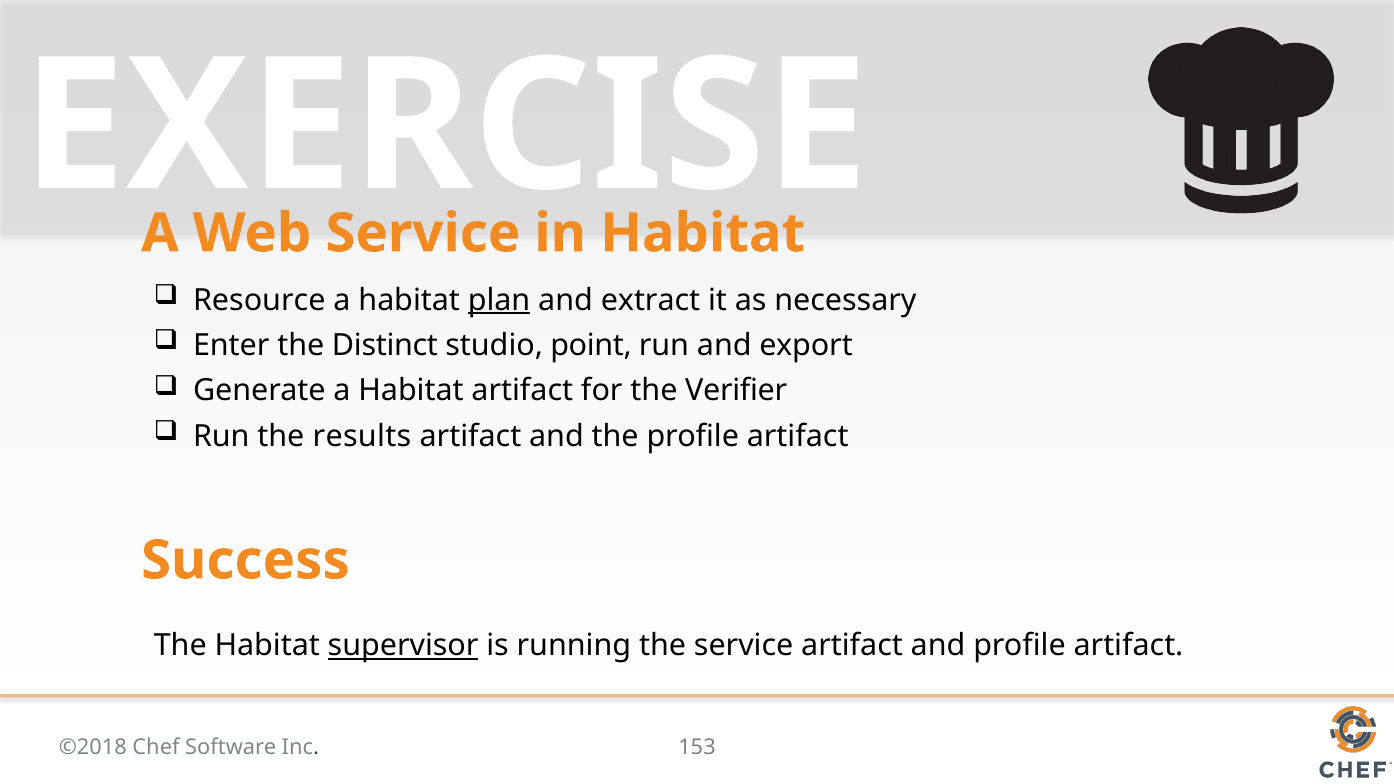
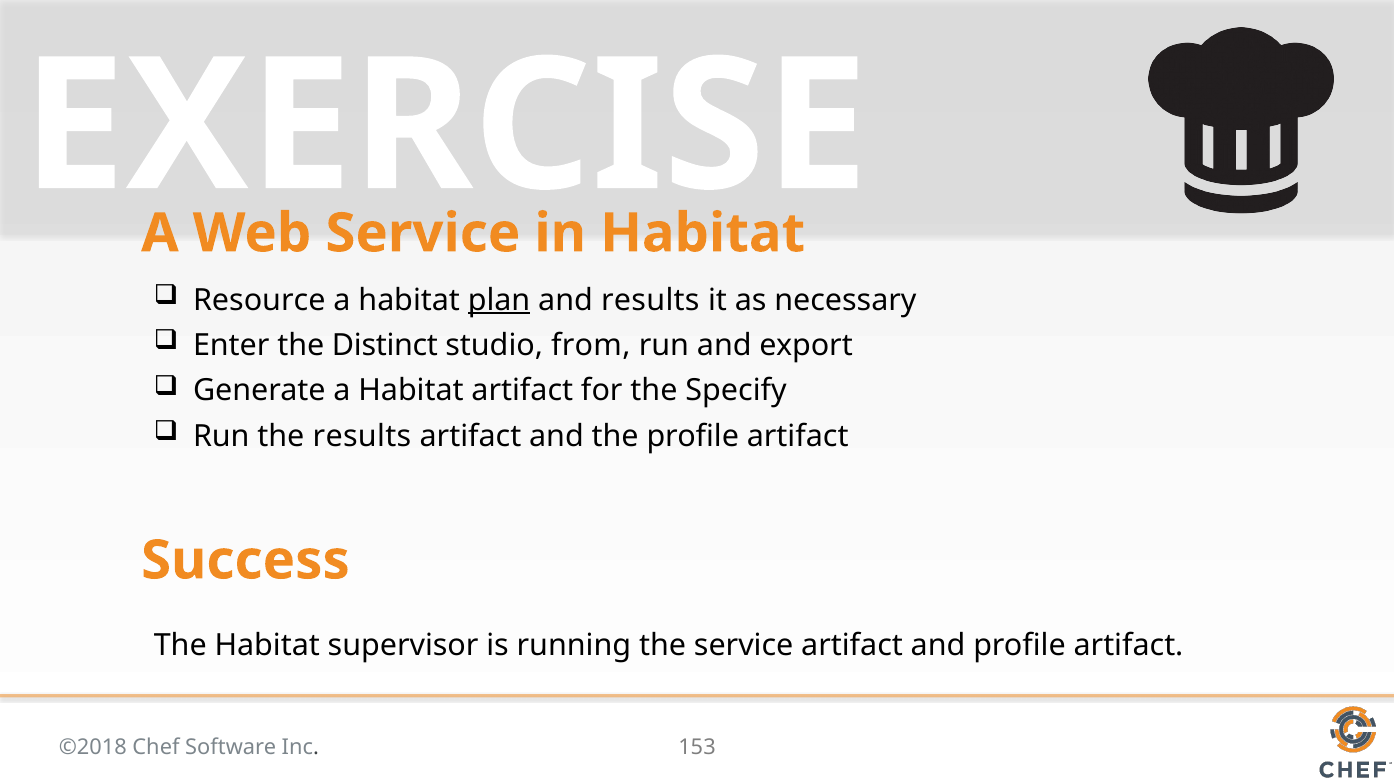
and extract: extract -> results (650, 300)
point: point -> from (591, 345)
Verifier: Verifier -> Specify (736, 391)
supervisor underline: present -> none (403, 646)
